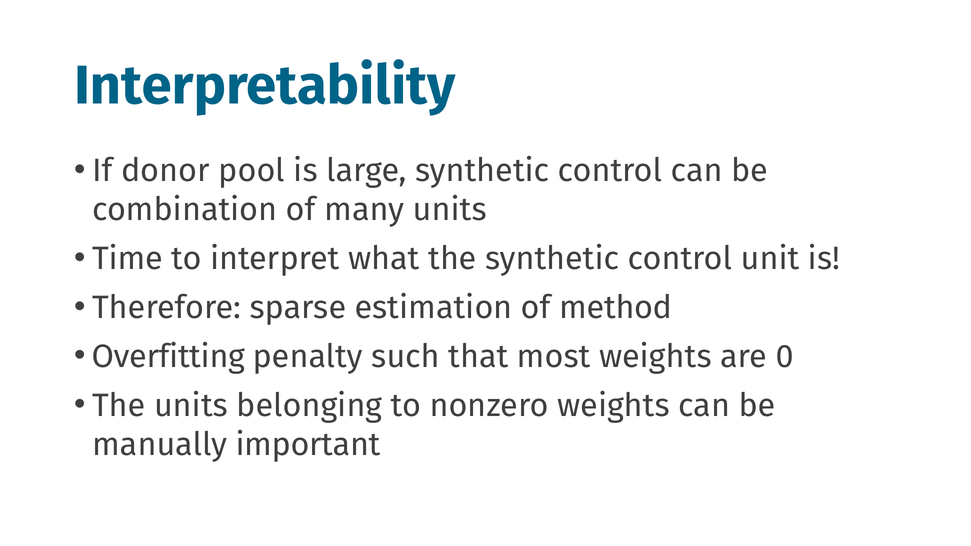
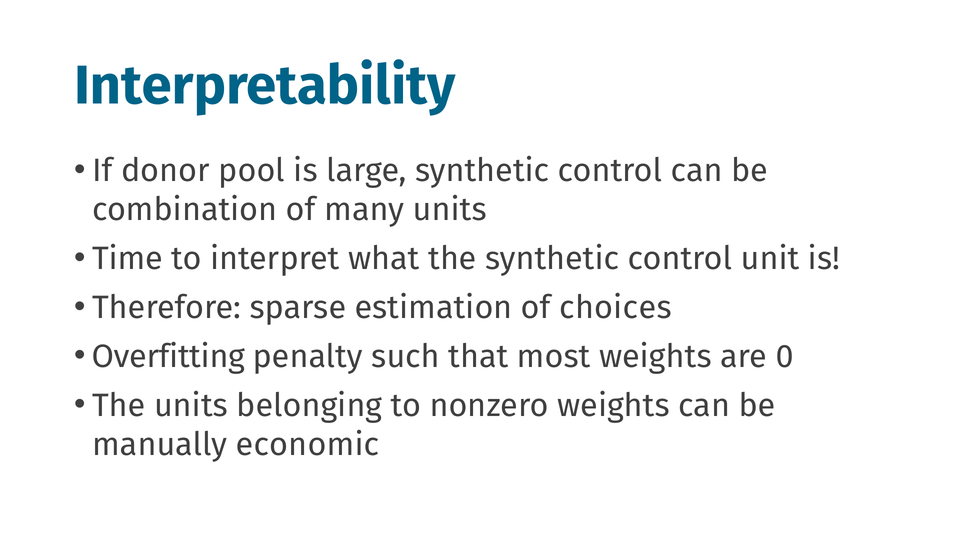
method: method -> choices (615, 308)
important: important -> economic (308, 444)
